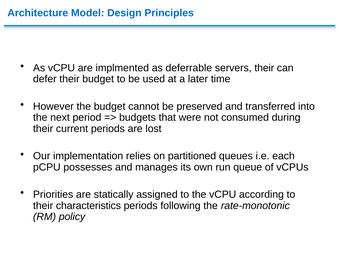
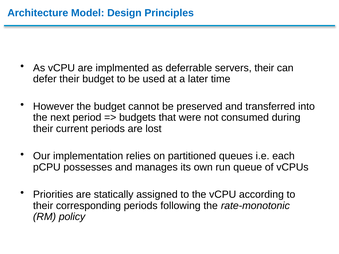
characteristics: characteristics -> corresponding (88, 206)
